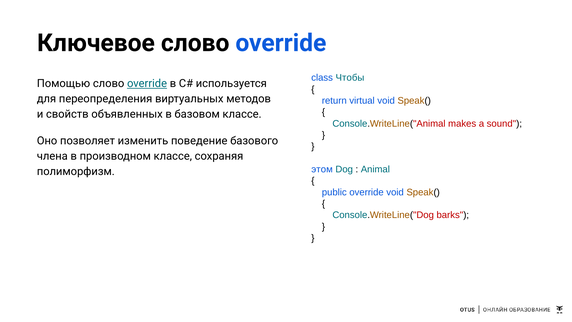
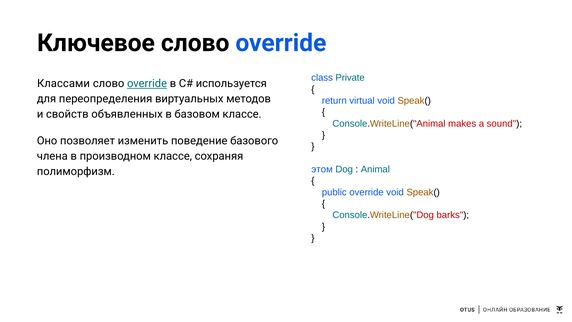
Чтобы: Чтобы -> Private (350, 78)
Помощью: Помощью -> Классами (63, 84)
